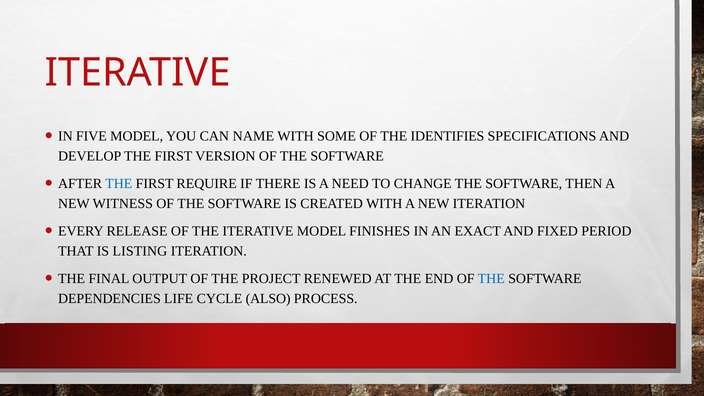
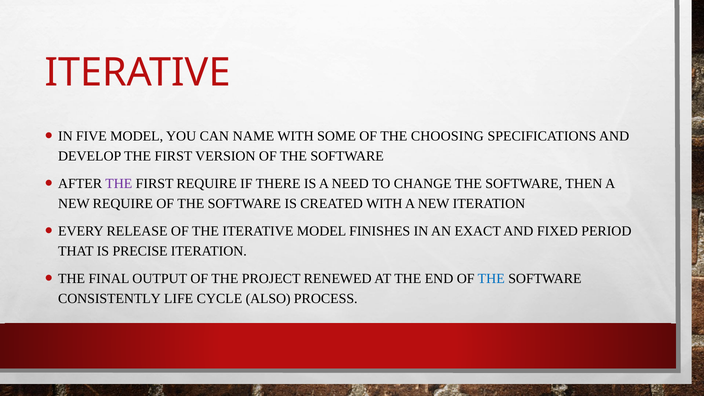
IDENTIFIES: IDENTIFIES -> CHOOSING (447, 136)
THE colour: blue -> purple (119, 184)
NEW WITNESS: WITNESS -> REQUIRE (123, 204)
LISTING: LISTING -> PRECISE (140, 251)
DEPENDENCIES: DEPENDENCIES -> CONSISTENTLY (109, 299)
